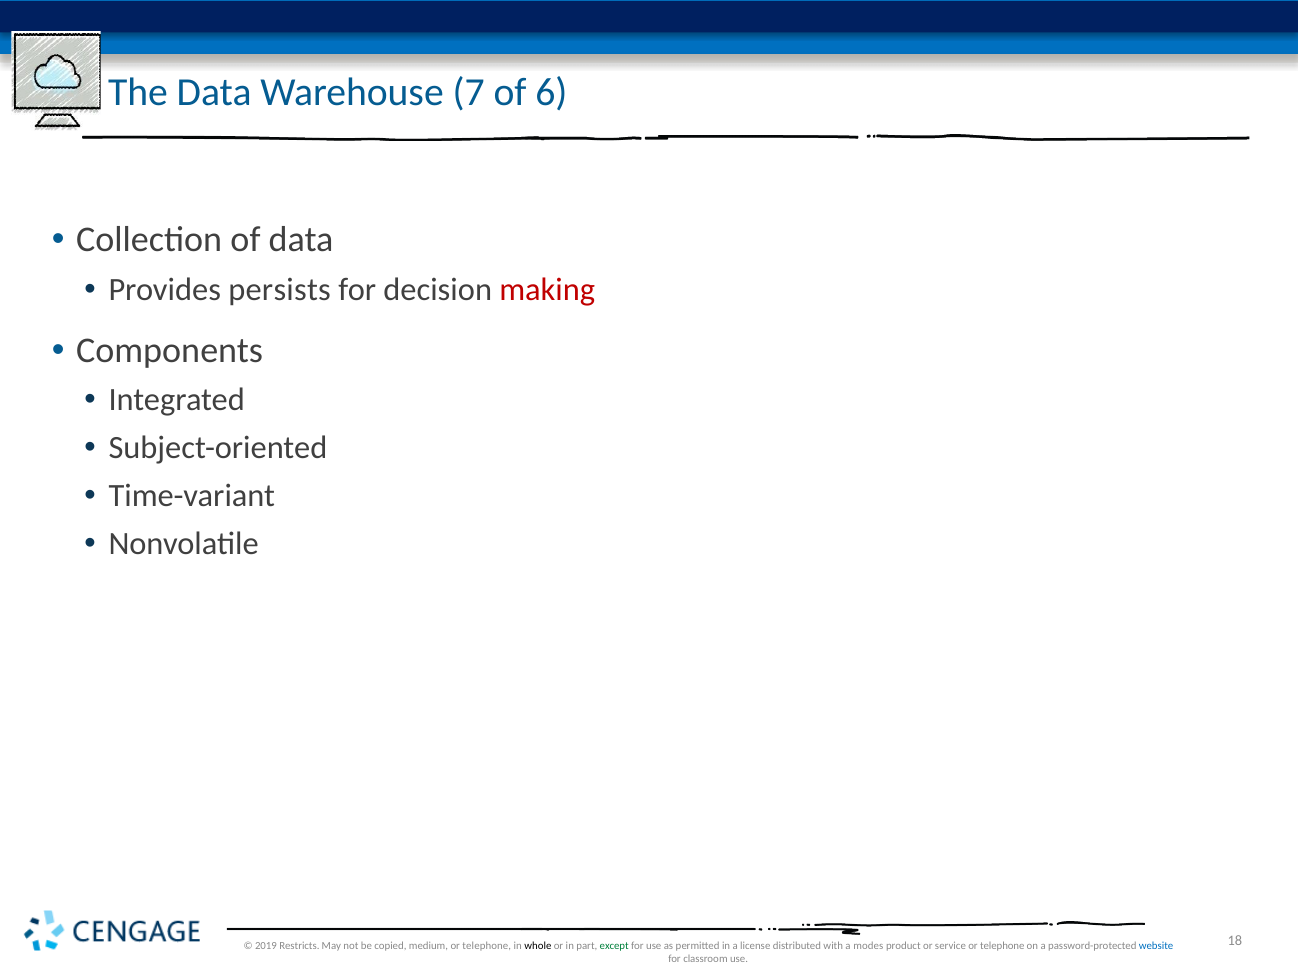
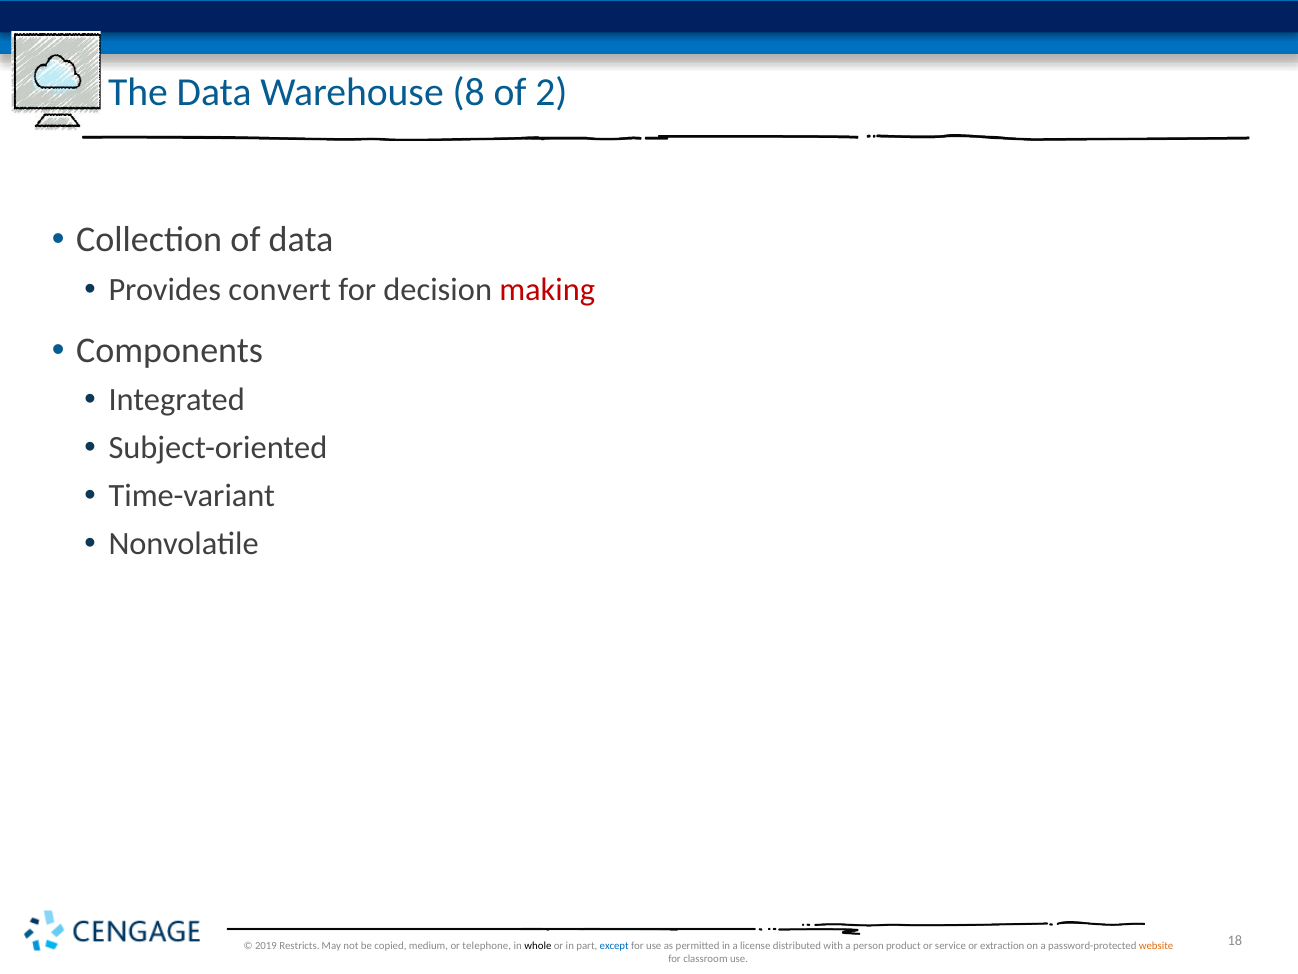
7: 7 -> 8 (469, 93)
6: 6 -> 2 (551, 93)
persists: persists -> convert (280, 289)
except colour: green -> blue (614, 945)
modes: modes -> person (868, 945)
service or telephone: telephone -> extraction (1002, 945)
website colour: blue -> orange (1156, 945)
